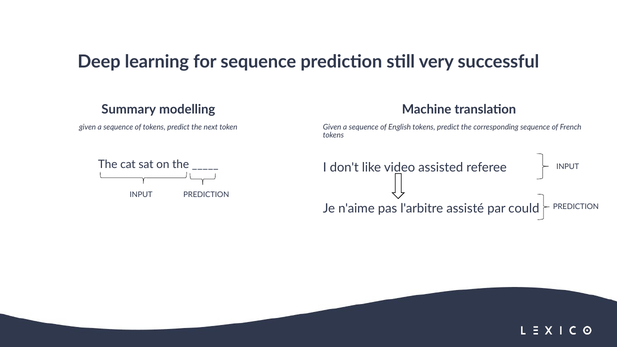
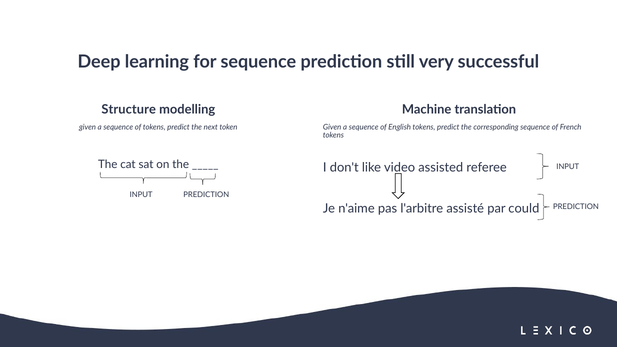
Summary: Summary -> Structure (129, 110)
